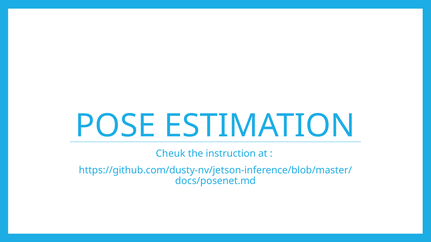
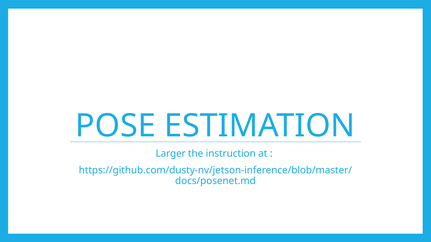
Cheuk: Cheuk -> Larger (171, 154)
